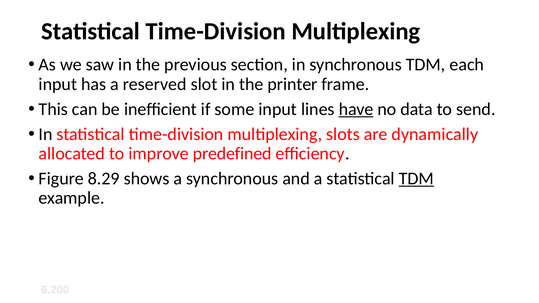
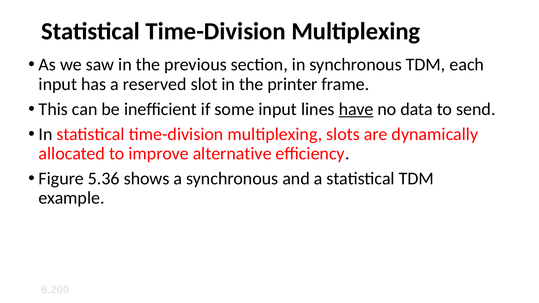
predefined: predefined -> alternative (232, 154)
8.29: 8.29 -> 5.36 (104, 179)
TDM underline: present -> none (416, 179)
